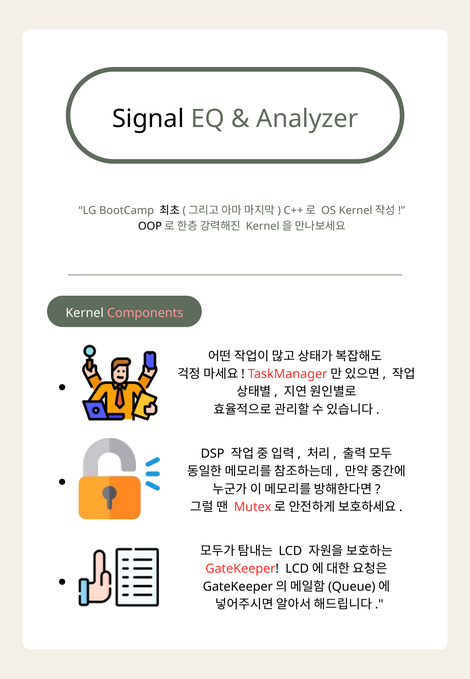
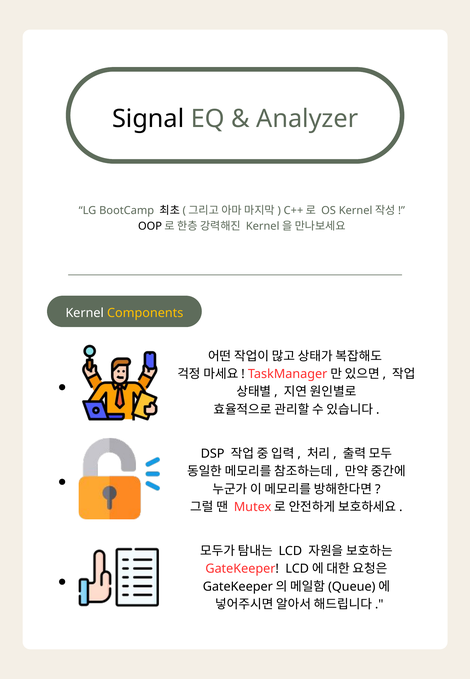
Components colour: pink -> yellow (145, 313)
